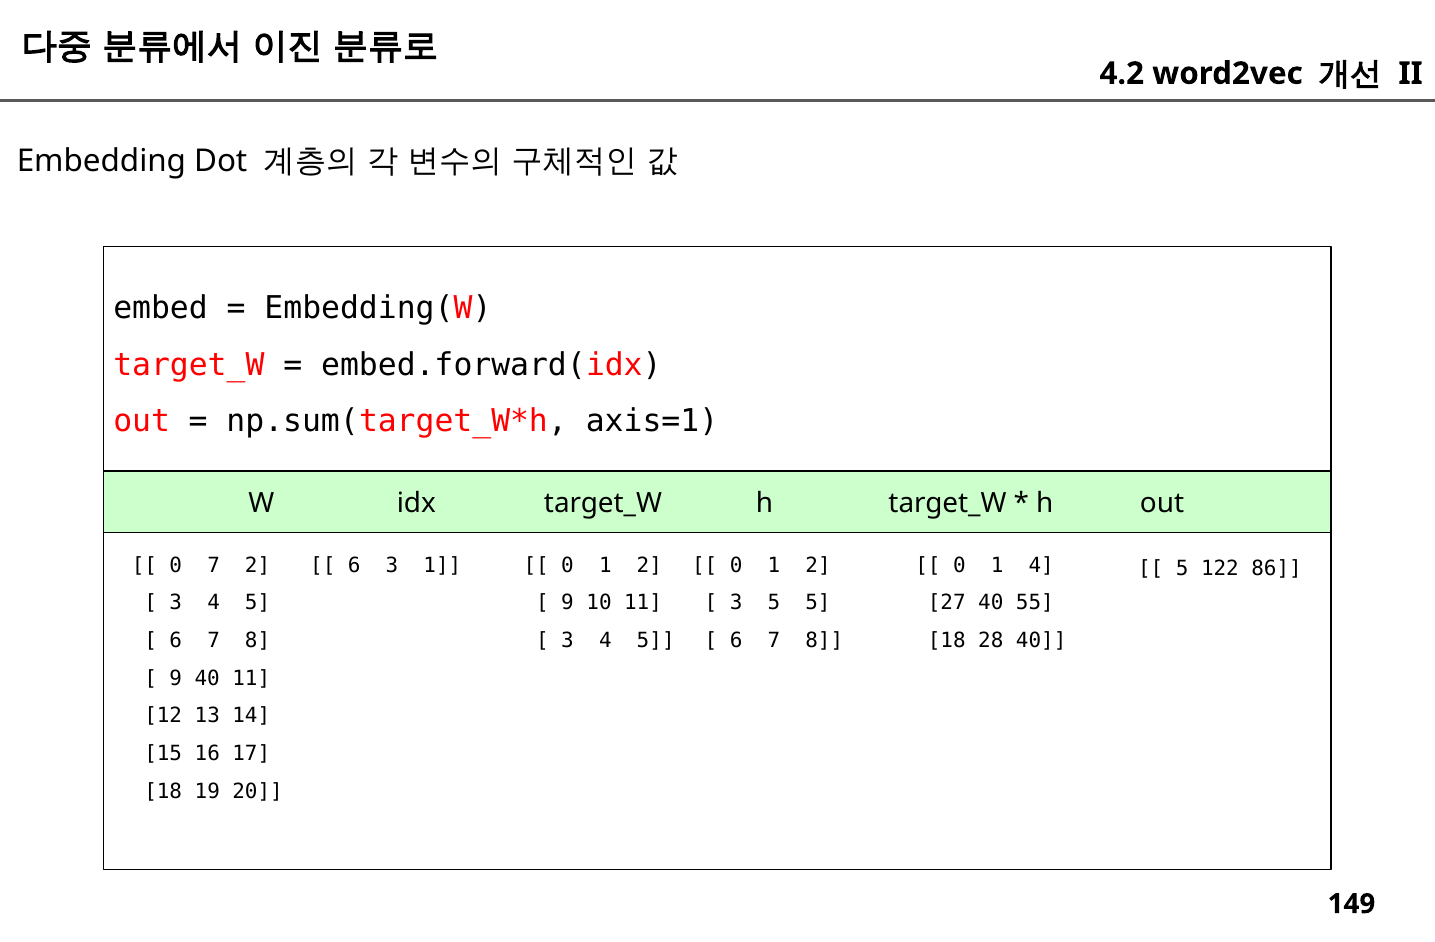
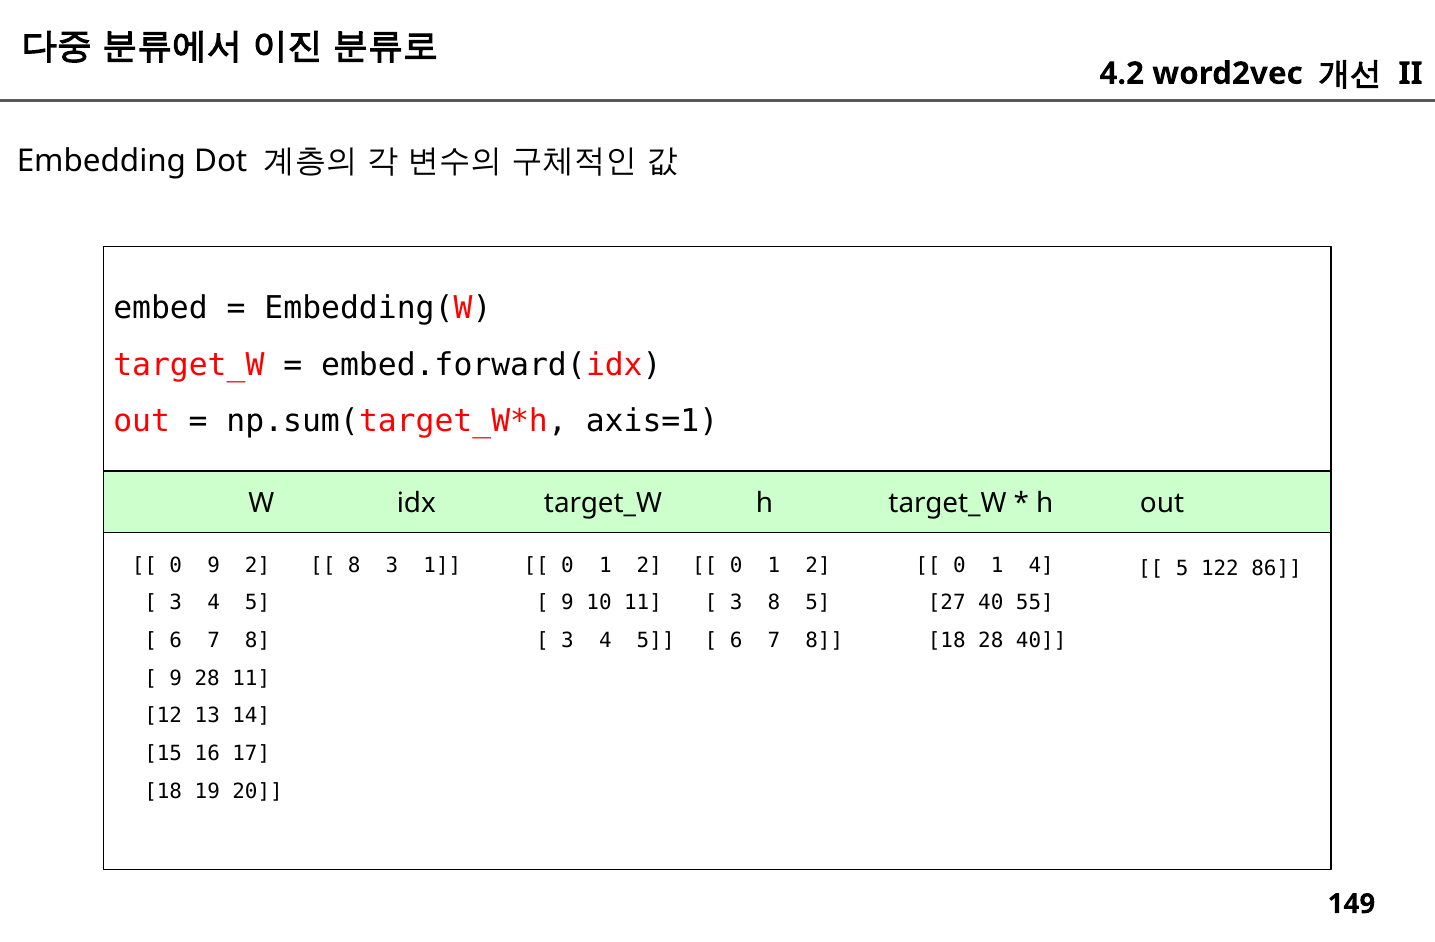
0 7: 7 -> 9 (214, 566)
6: 6 -> 8 (354, 566)
3 5: 5 -> 8 (774, 603)
9 40: 40 -> 28 (207, 679)
